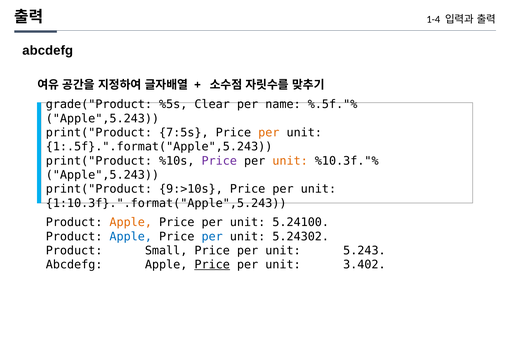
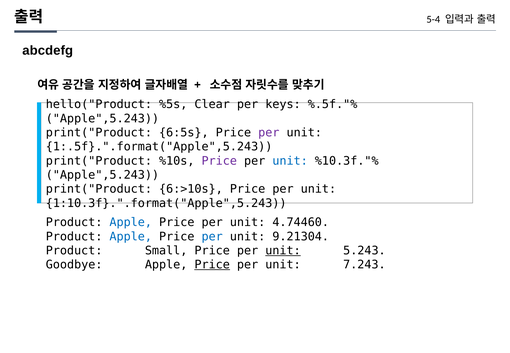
1-4: 1-4 -> 5-4 (433, 19)
grade("Product: grade("Product -> hello("Product (99, 104)
name: name -> keys (283, 104)
7:5s: 7:5s -> 6:5s (184, 133)
per colour: orange -> purple (269, 133)
unit colour: orange -> blue (290, 161)
9:>10s: 9:>10s -> 6:>10s (191, 189)
Apple colour: orange -> blue (131, 222)
5.24100: 5.24100 -> 4.74460 (301, 222)
5.24302: 5.24302 -> 9.21304 (301, 237)
unit underline: none -> present (283, 251)
Abcdefg: Abcdefg -> Goodbye (74, 265)
3.402: 3.402 -> 7.243 (364, 265)
